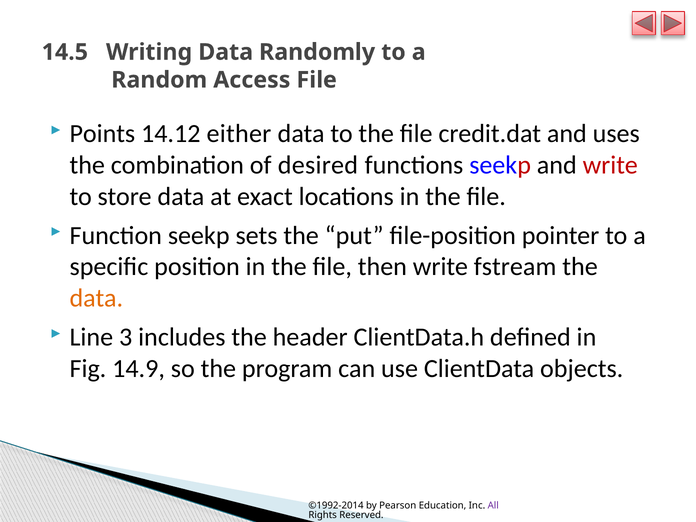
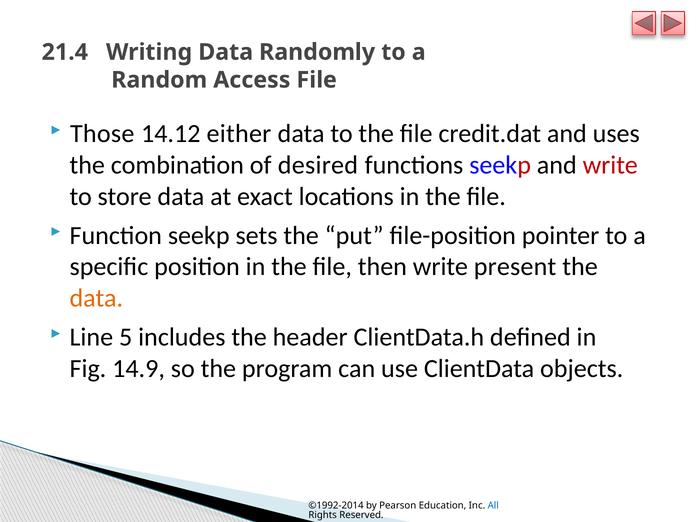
14.5: 14.5 -> 21.4 (65, 52)
Points: Points -> Those (102, 134)
fstream: fstream -> present (515, 267)
3: 3 -> 5 (126, 337)
All colour: purple -> blue (493, 506)
